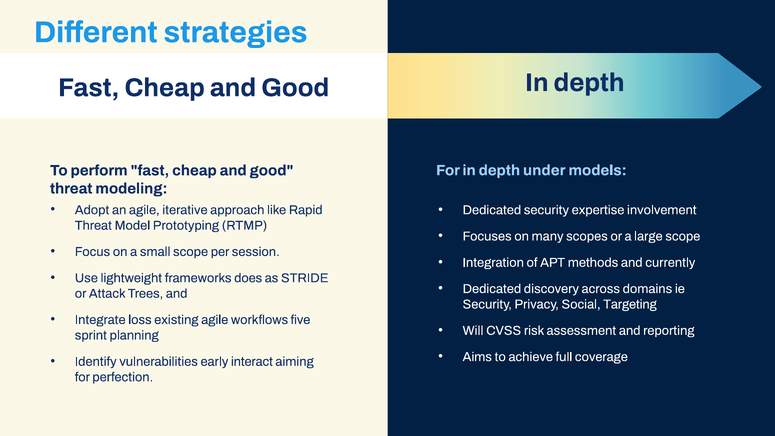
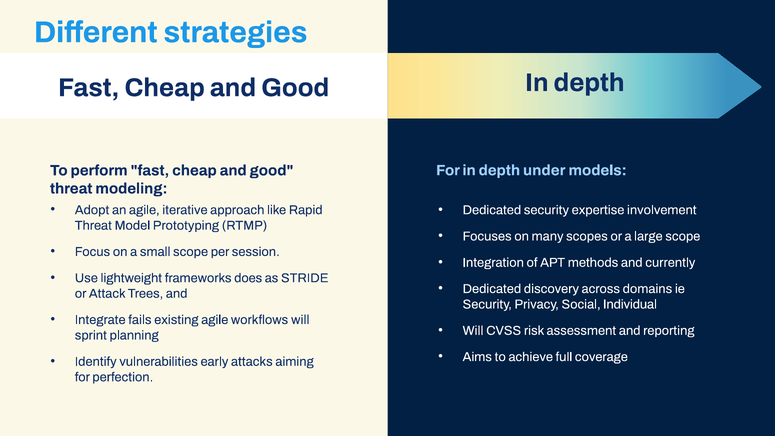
Targeting: Targeting -> Individual (630, 304)
loss: loss -> fails (140, 320)
workflows five: five -> will (300, 320)
interact: interact -> attacks (252, 361)
